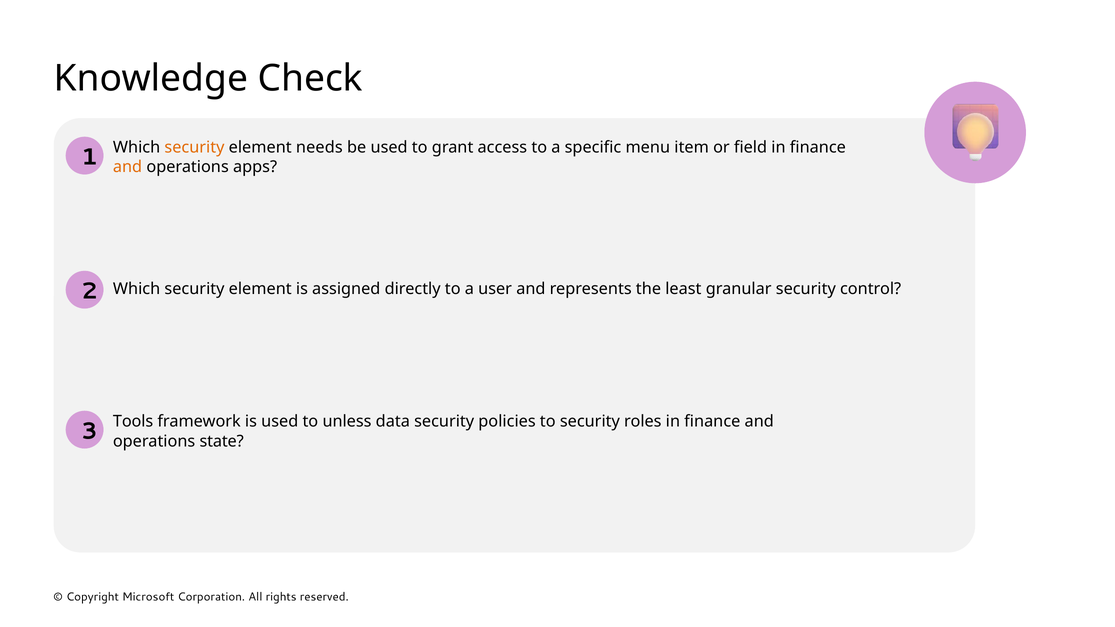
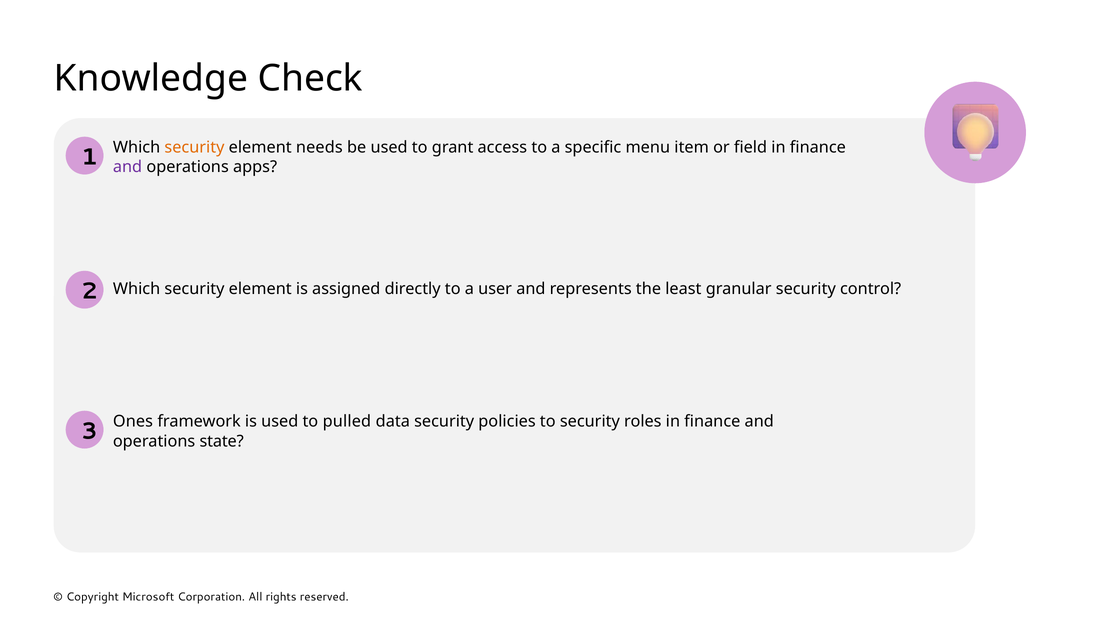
and colour: orange -> purple (128, 167)
Tools: Tools -> Ones (133, 422)
unless: unless -> pulled (347, 422)
